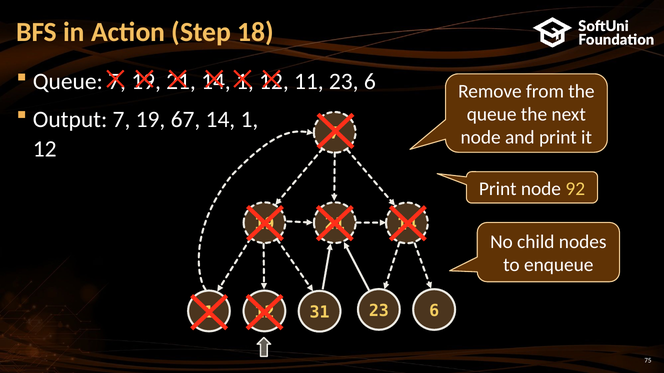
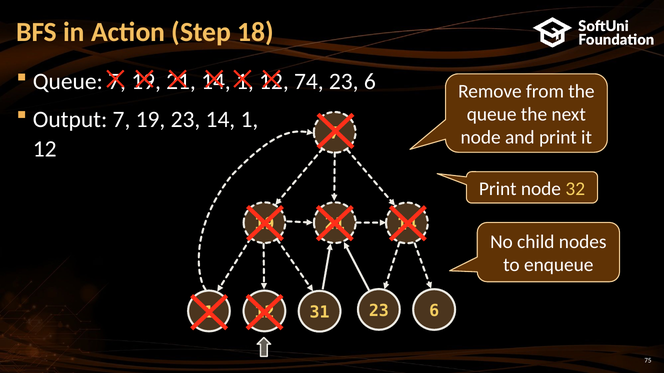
11: 11 -> 74 (309, 82)
Output 7 19 67: 67 -> 23 (185, 120)
92: 92 -> 32 (575, 189)
